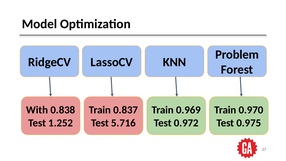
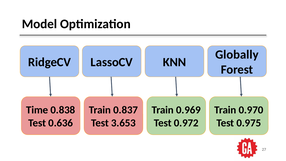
Problem: Problem -> Globally (237, 55)
With: With -> Time (37, 110)
1.252: 1.252 -> 0.636 (61, 123)
5.716: 5.716 -> 3.653 (123, 123)
